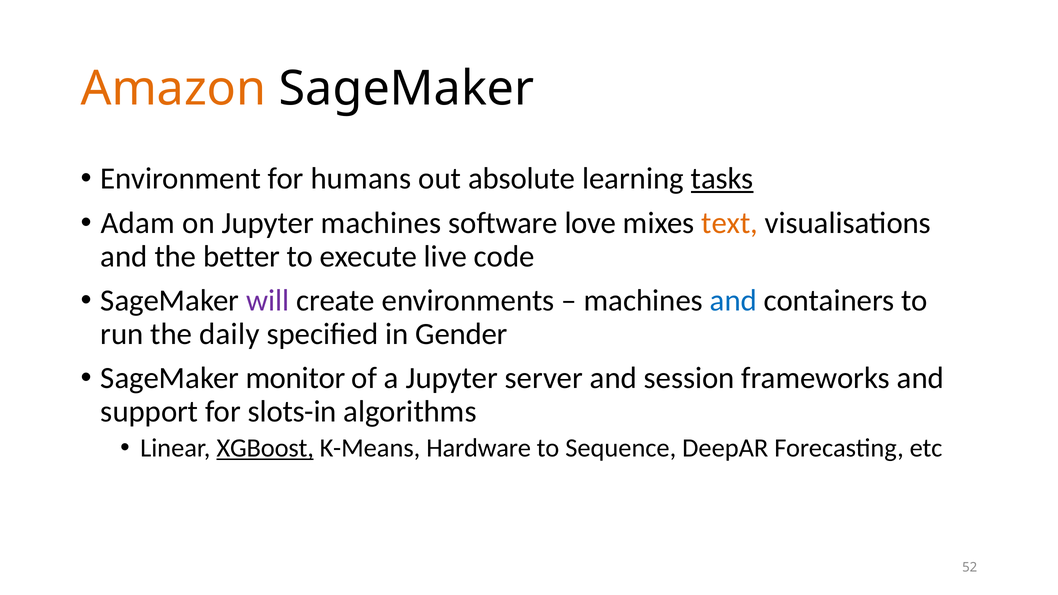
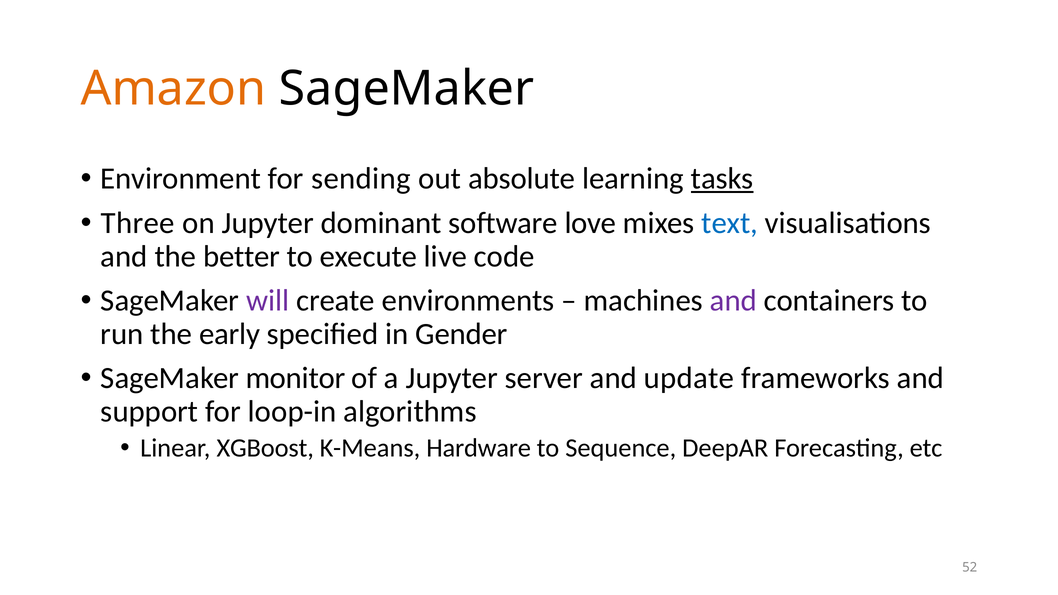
humans: humans -> sending (361, 179)
Adam: Adam -> Three (138, 223)
Jupyter machines: machines -> dominant (381, 223)
text colour: orange -> blue (730, 223)
and colour: blue -> purple (733, 301)
daily: daily -> early (230, 334)
session: session -> update (689, 378)
slots-in: slots-in -> loop-in (292, 412)
XGBoost underline: present -> none (265, 448)
